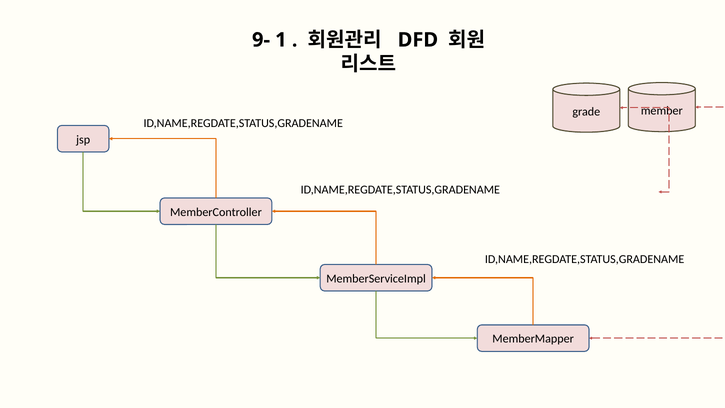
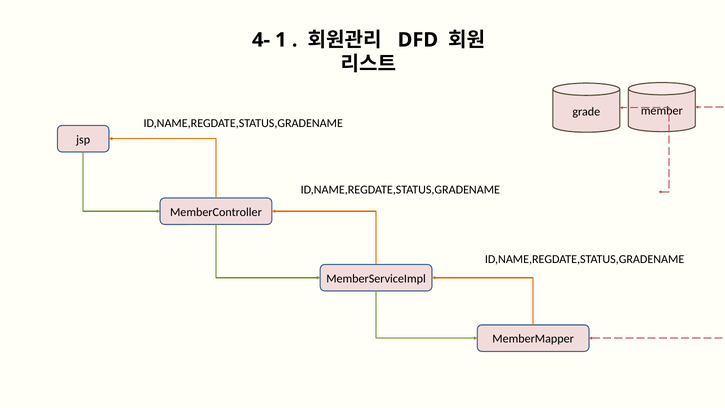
9-: 9- -> 4- (261, 40)
